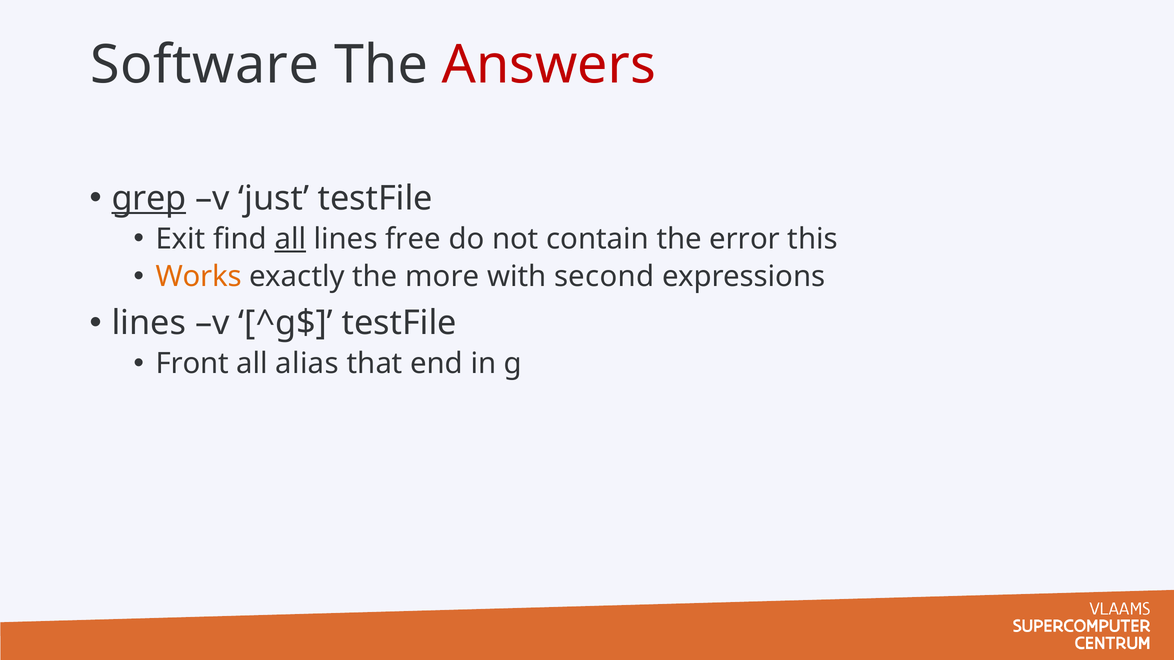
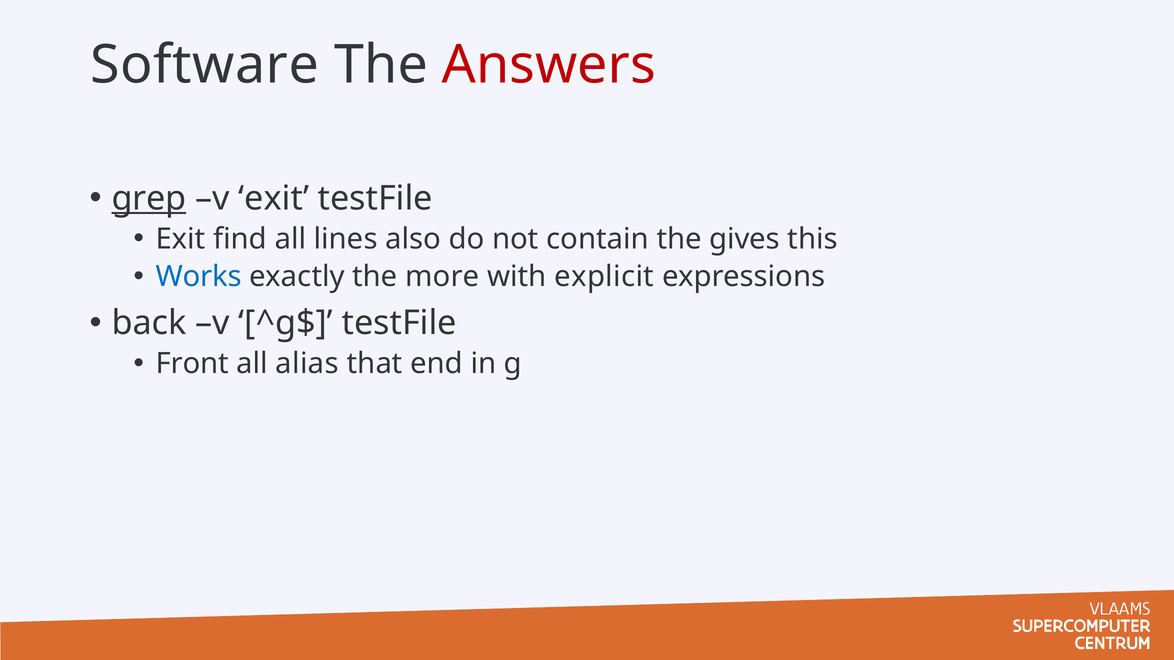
v just: just -> exit (274, 198)
all underline: present -> none (290, 239)
free: free -> also (413, 239)
error: error -> gives (745, 239)
Works colour: orange -> blue (199, 277)
second: second -> explicit (604, 277)
lines: lines -> back (149, 323)
